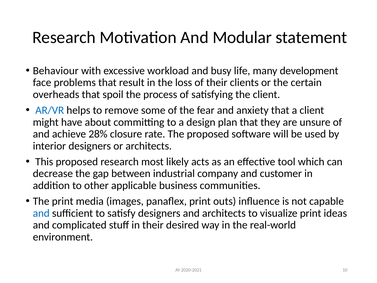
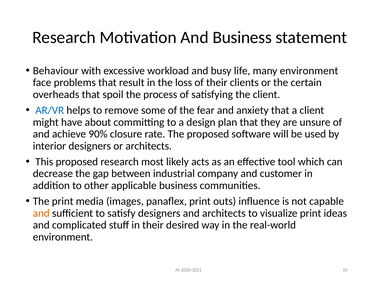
And Modular: Modular -> Business (242, 37)
many development: development -> environment (309, 71)
28%: 28% -> 90% (98, 134)
and colour: blue -> orange (41, 213)
